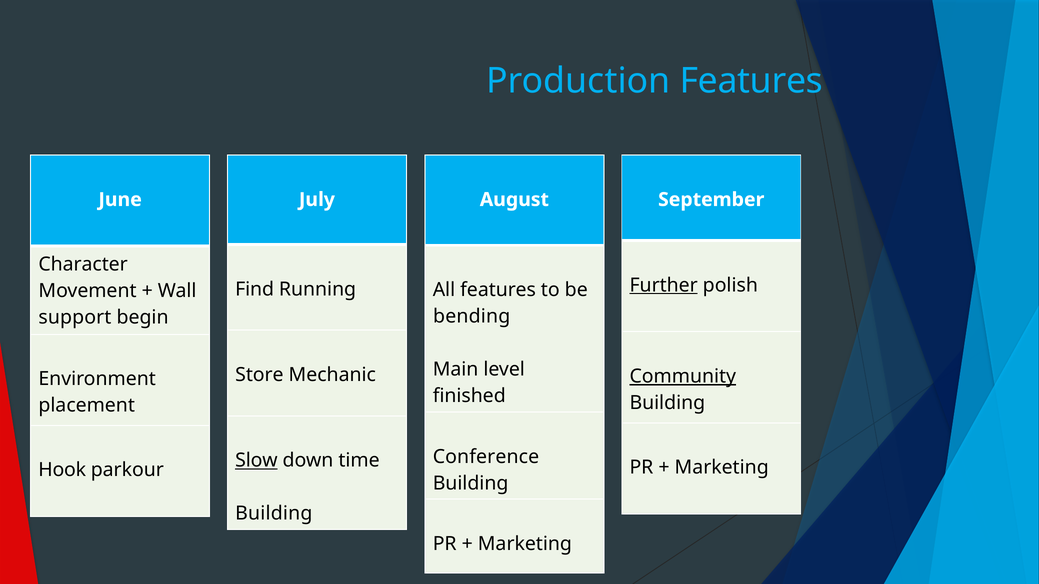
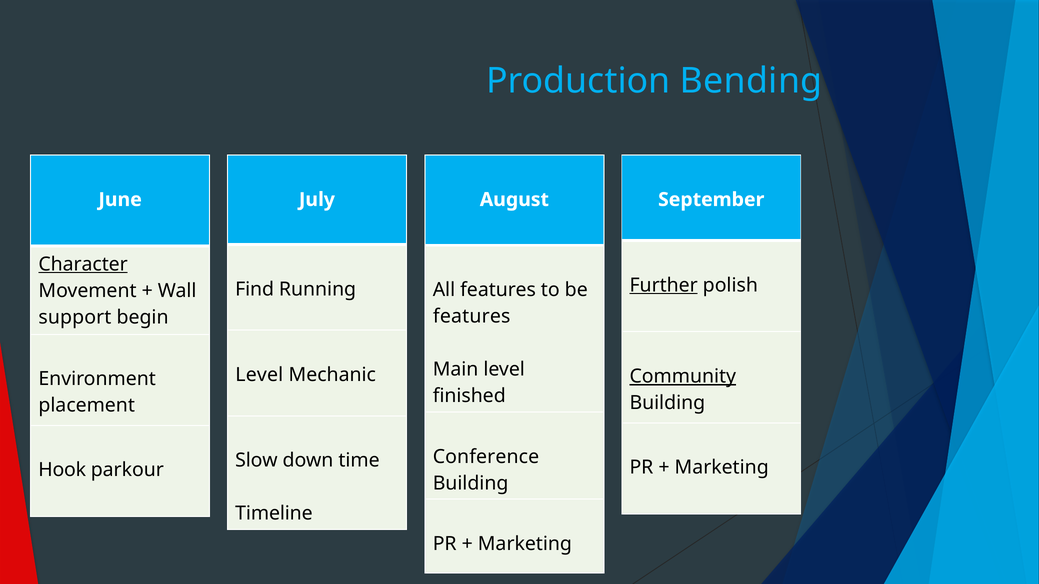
Production Features: Features -> Bending (751, 81)
Character underline: none -> present (83, 264)
bending: bending -> features (472, 317)
Store: Store -> Level (259, 375)
Slow underline: present -> none (256, 461)
Building: Building -> Timeline (274, 514)
